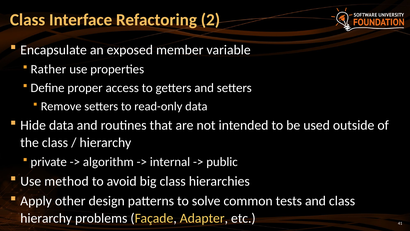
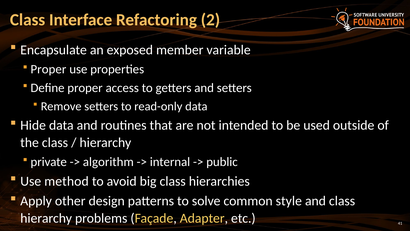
Rather: Rather -> Proper (48, 69)
tests: tests -> style (289, 201)
